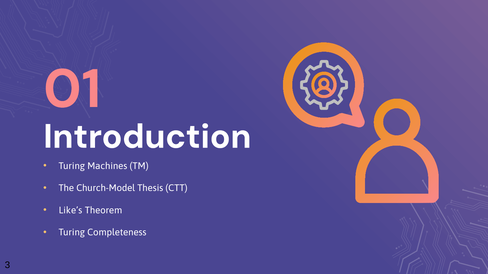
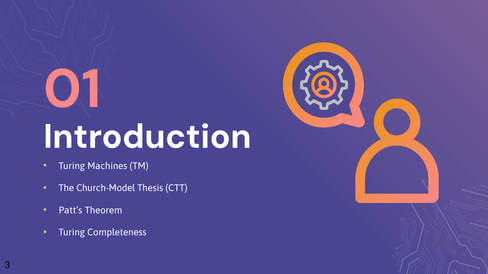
Like’s: Like’s -> Patt’s (70, 211)
